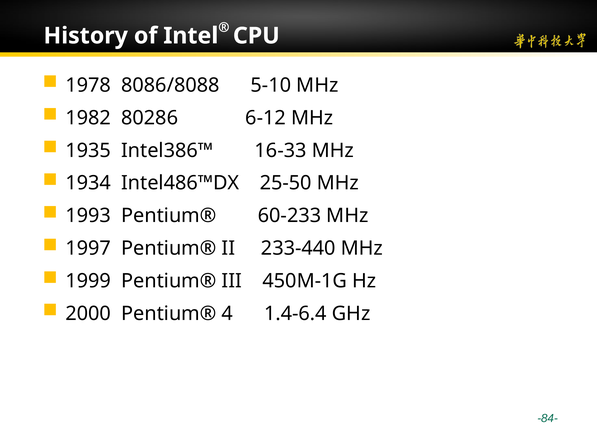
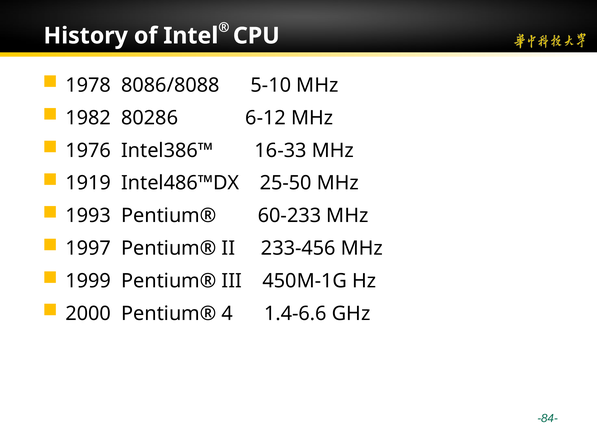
1935: 1935 -> 1976 (88, 150)
1934: 1934 -> 1919 (88, 183)
233-440: 233-440 -> 233-456 (298, 248)
1.4-6.4: 1.4-6.4 -> 1.4-6.6 (295, 313)
